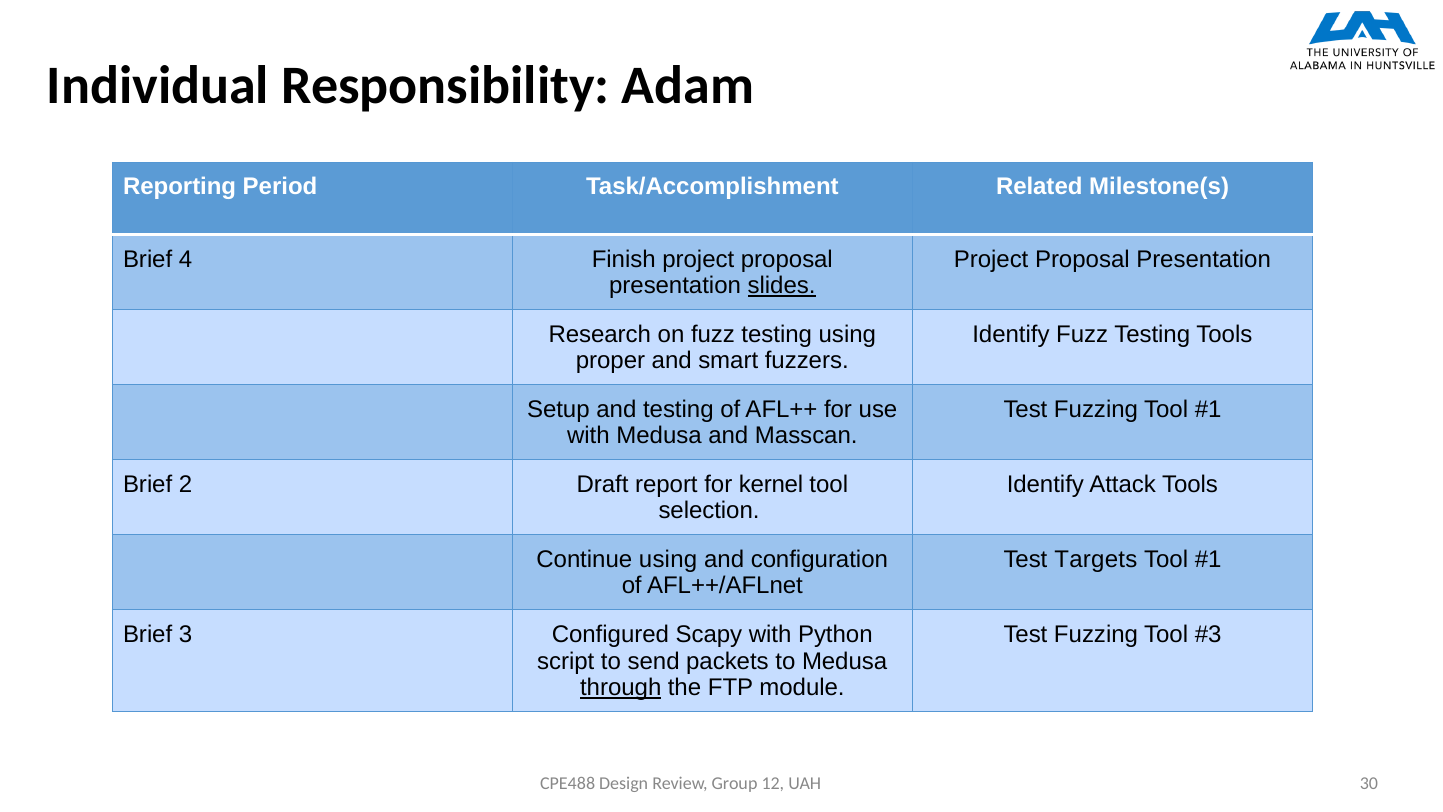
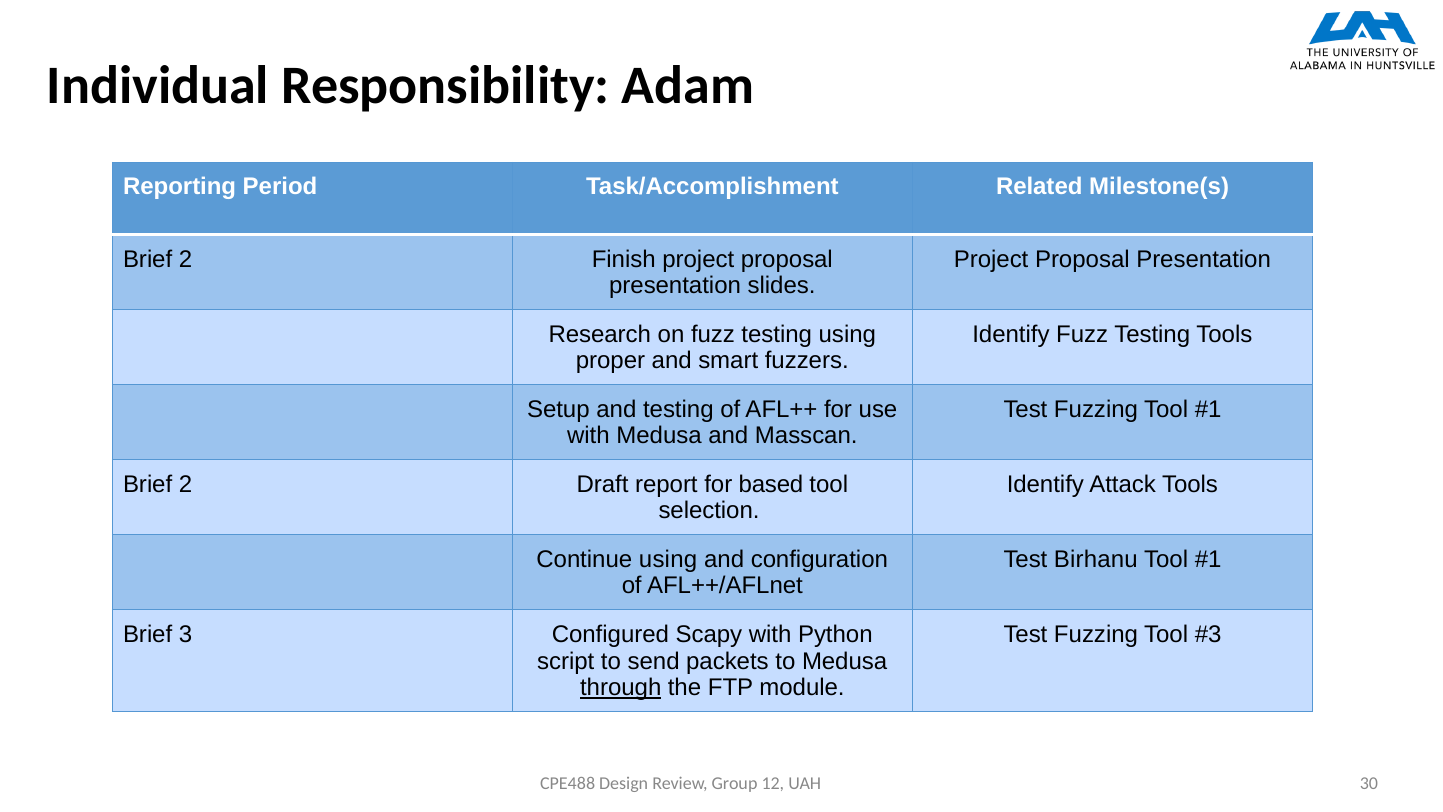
4: 4 -> 2 (186, 259)
slides underline: present -> none (782, 286)
kernel: kernel -> based (771, 484)
Targets: Targets -> Birhanu (1096, 559)
